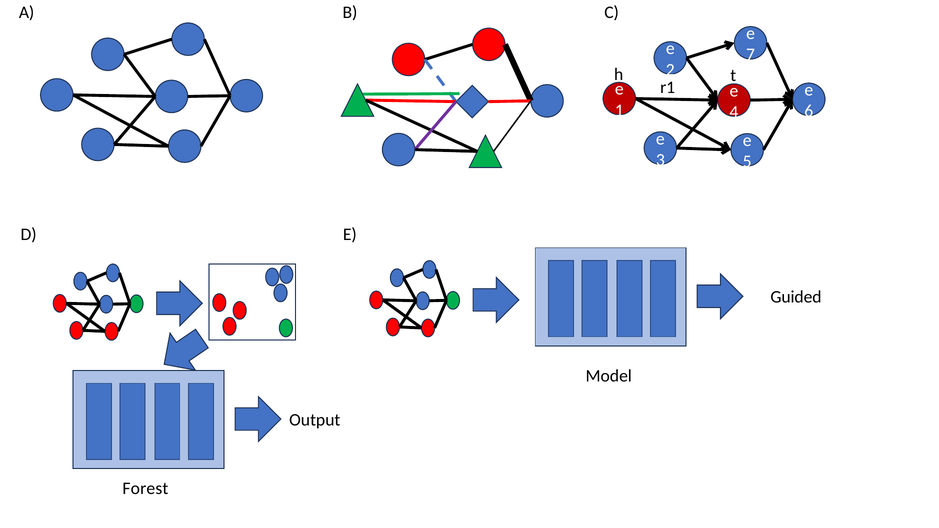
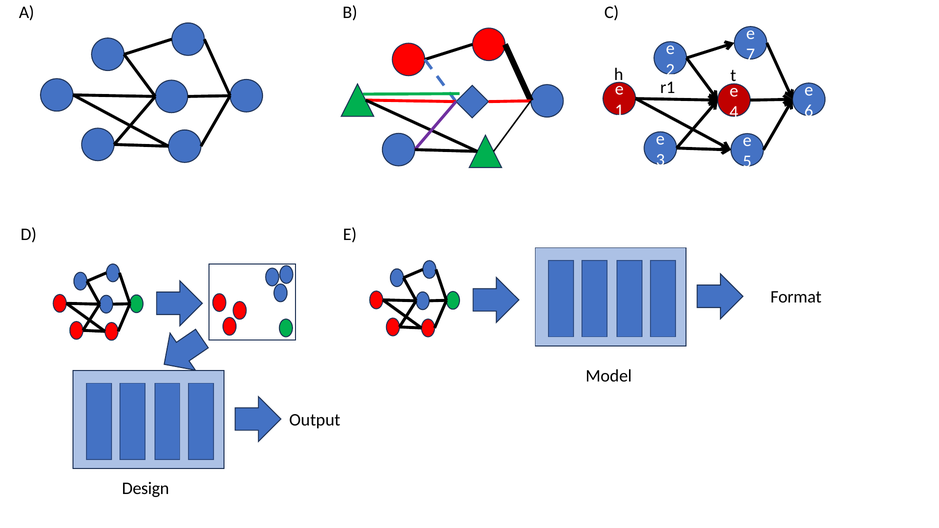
Guided: Guided -> Format (796, 297)
Forest: Forest -> Design (146, 489)
